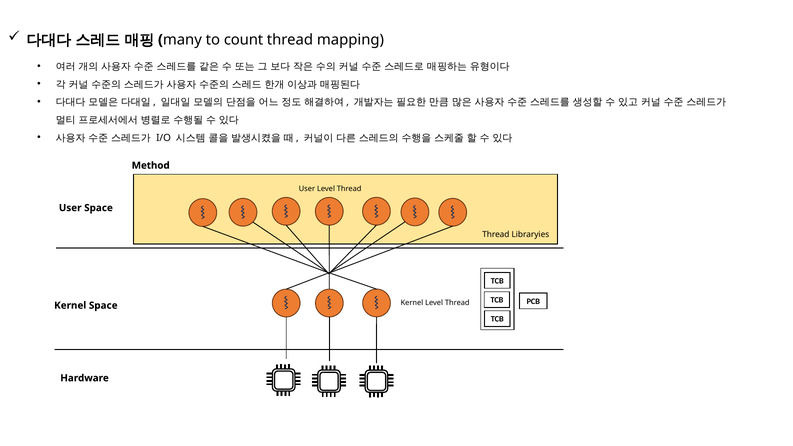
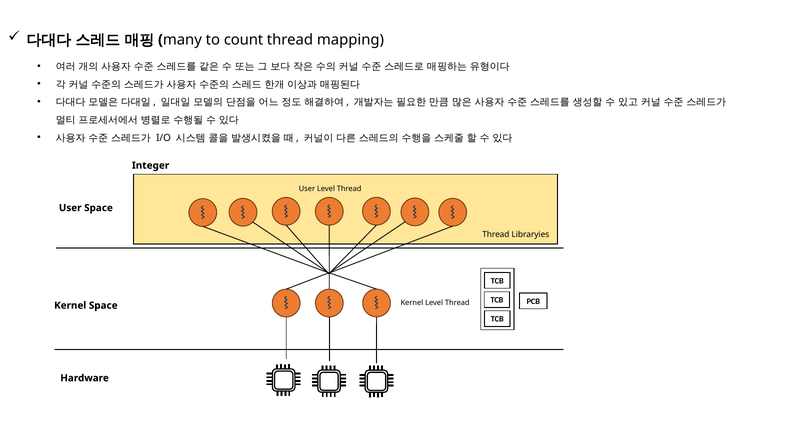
Method: Method -> Integer (151, 165)
